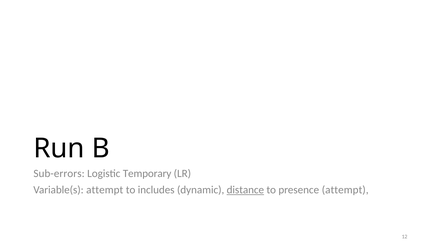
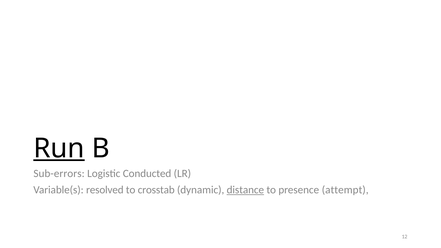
Run underline: none -> present (59, 148)
Temporary: Temporary -> Conducted (147, 174)
Variable(s attempt: attempt -> resolved (105, 190)
includes: includes -> crosstab (156, 190)
